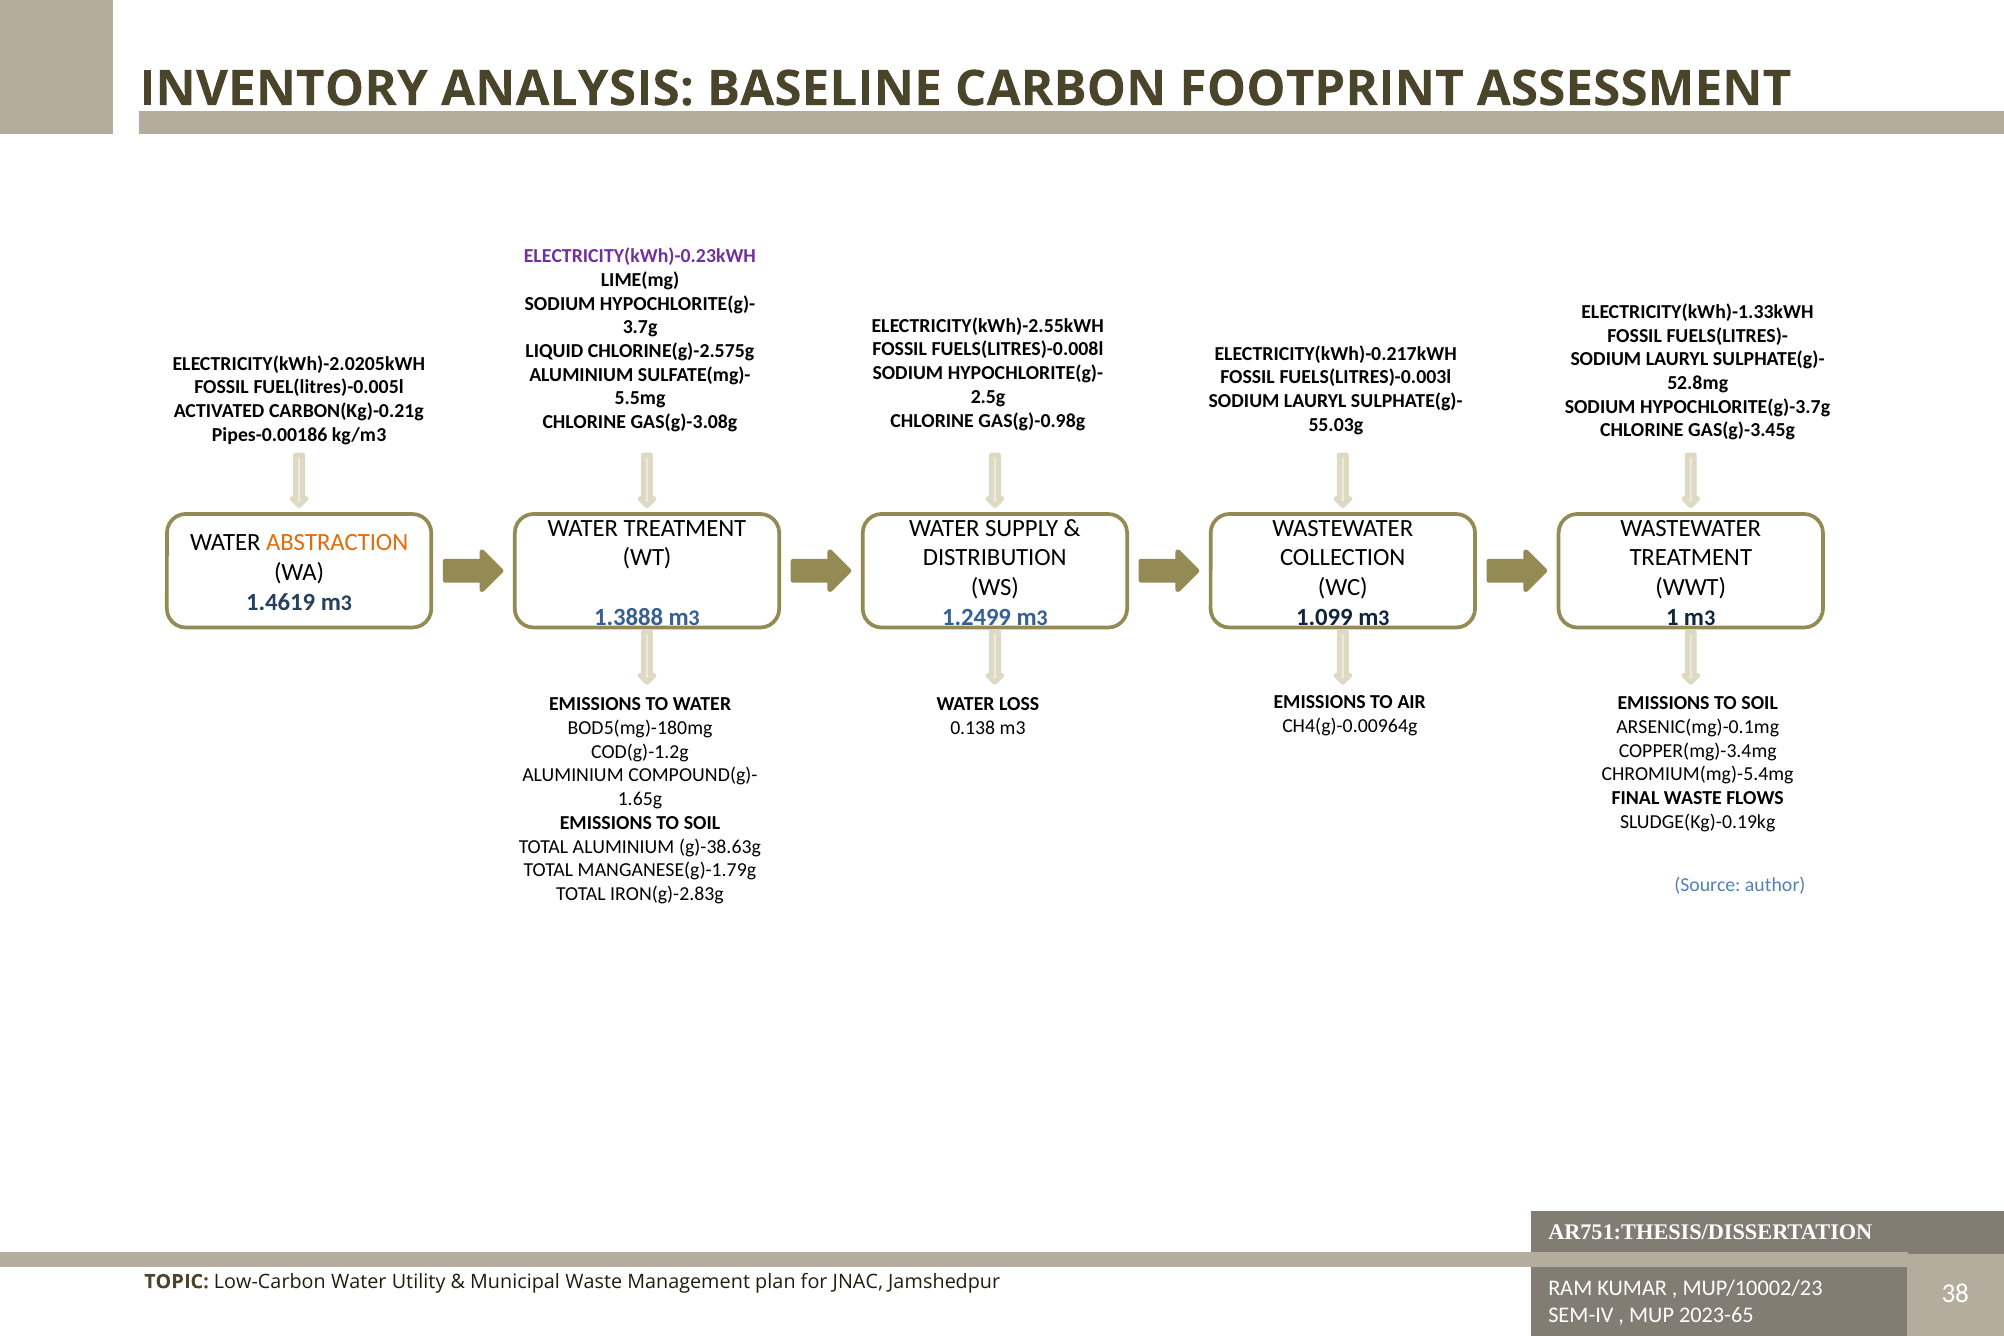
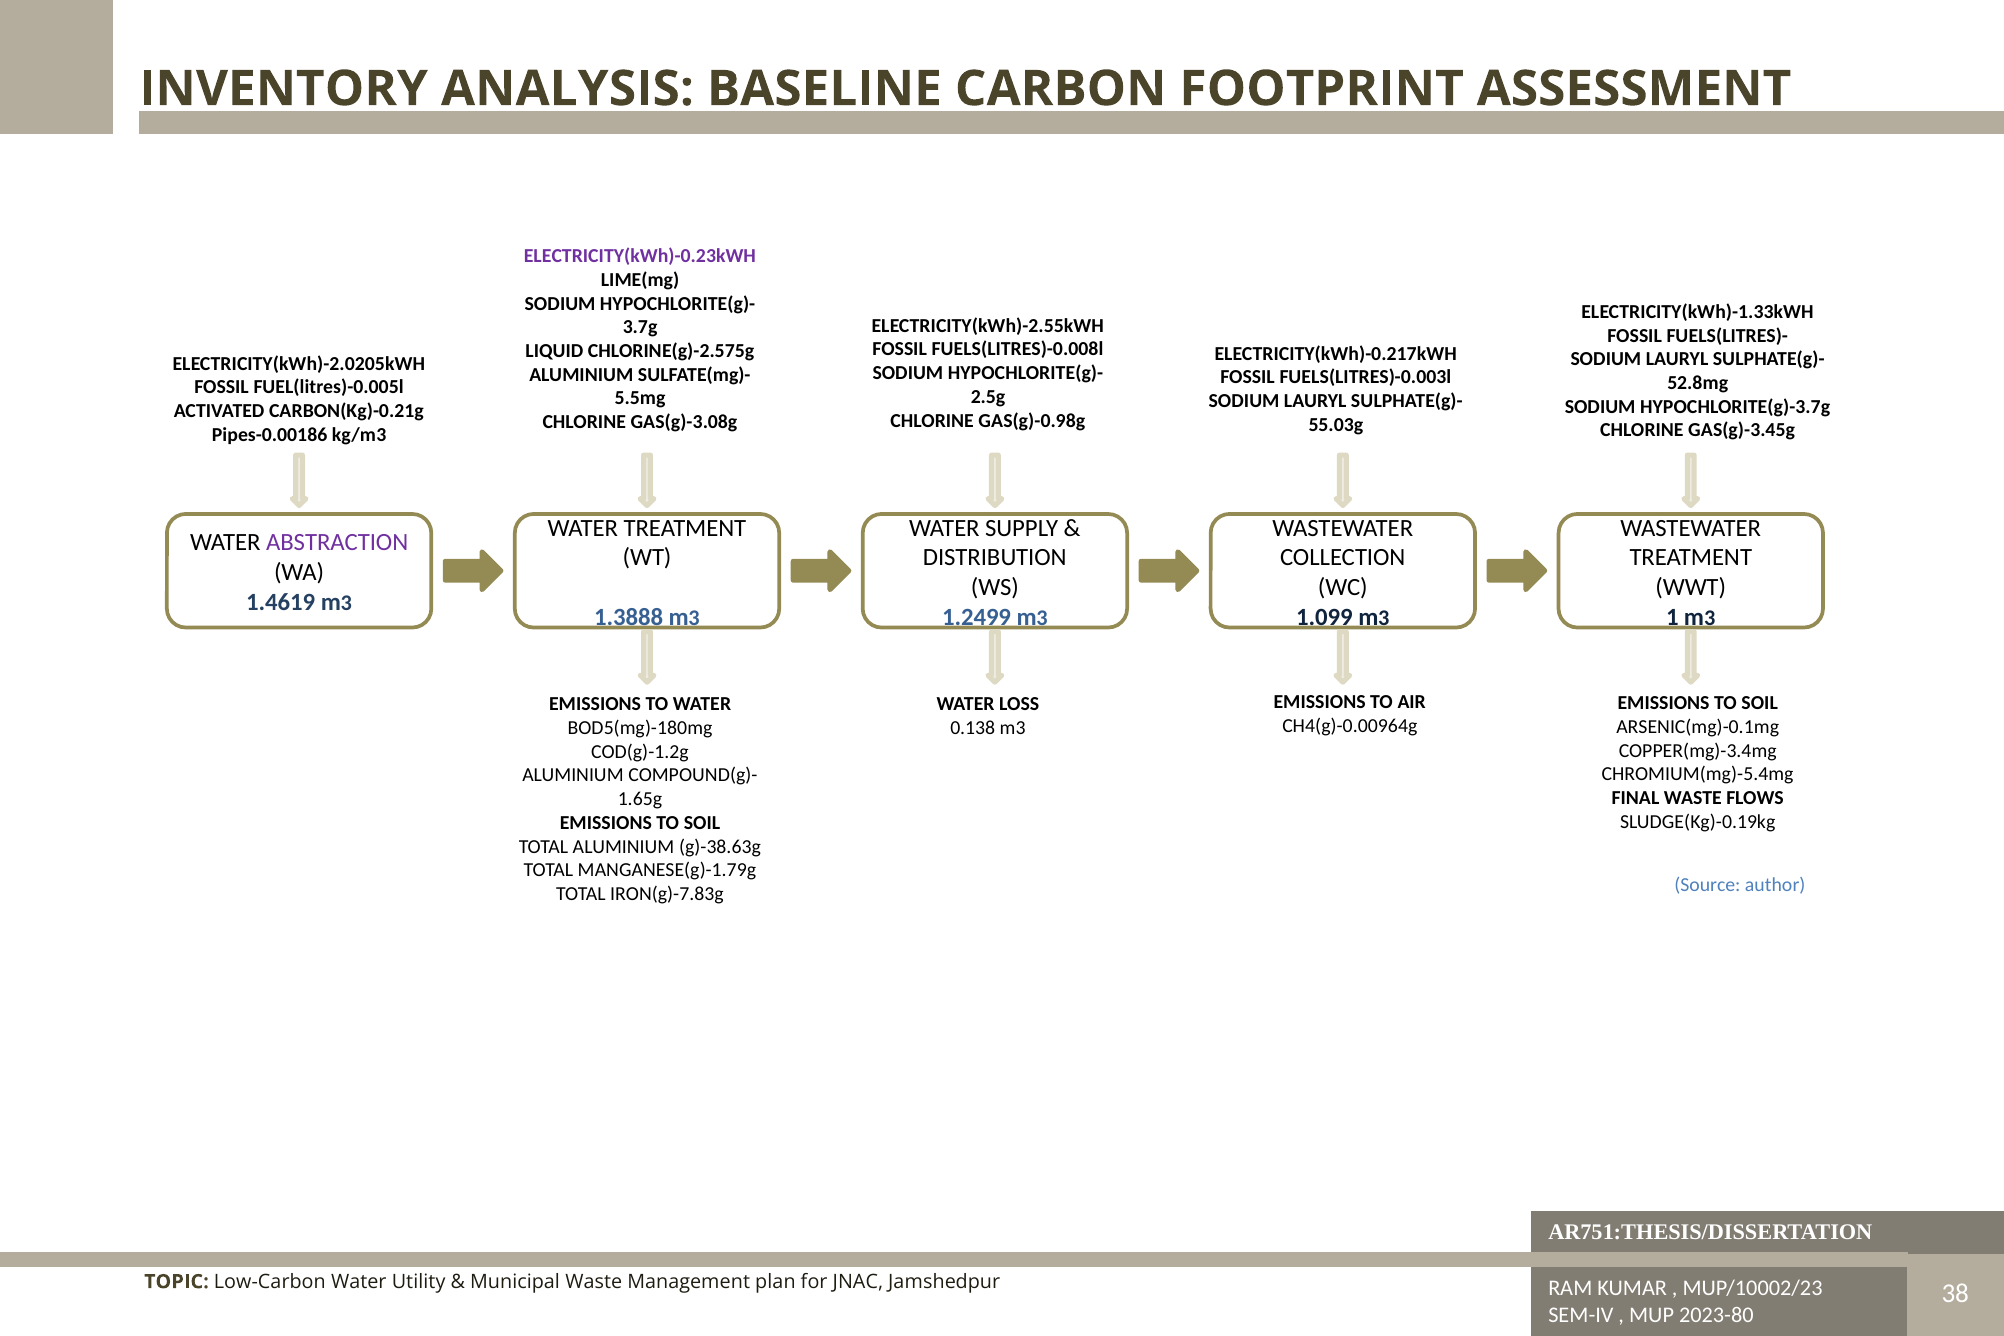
ABSTRACTION colour: orange -> purple (337, 543)
IRON(g)-2.83g: IRON(g)-2.83g -> IRON(g)-7.83g (667, 894)
2023-65: 2023-65 -> 2023-80 (1716, 1315)
